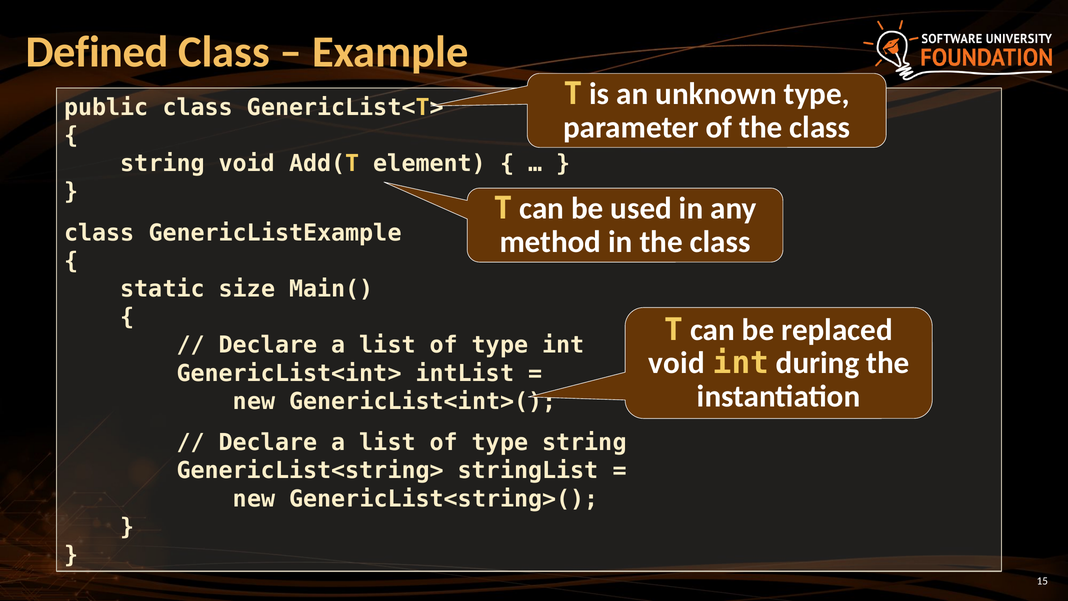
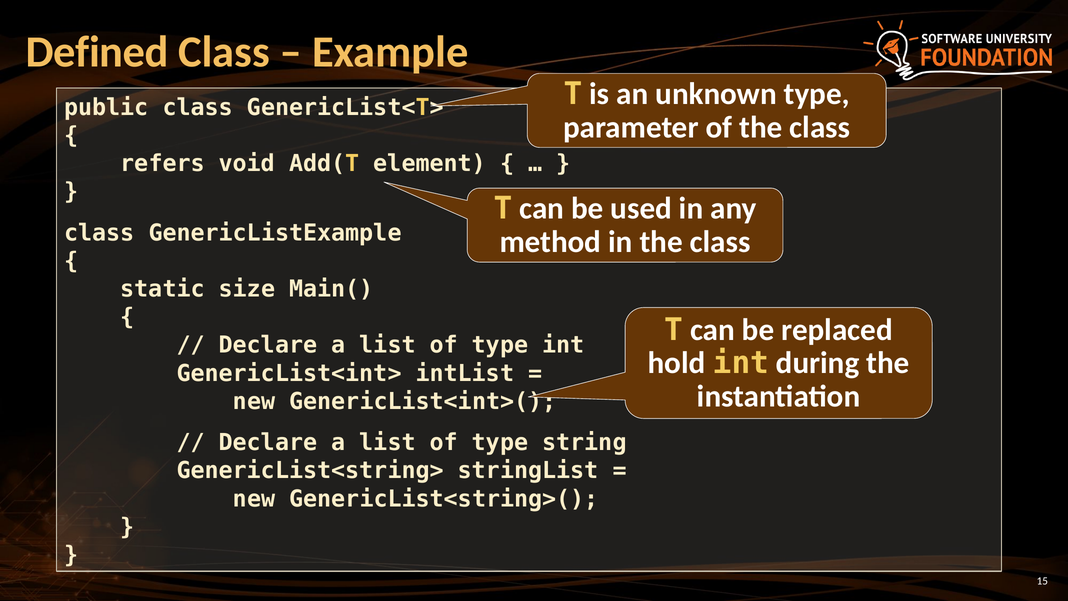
string: string -> refers (163, 164)
void: void -> hold (677, 363)
